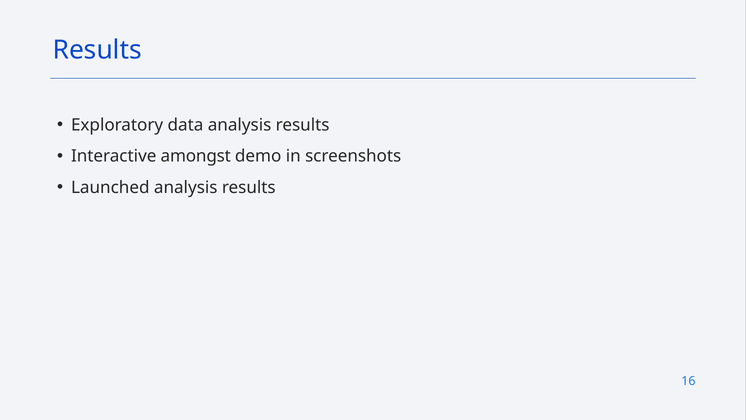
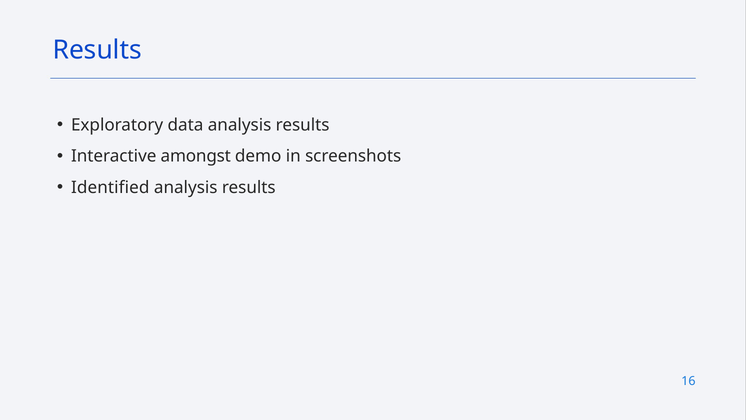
Launched: Launched -> Identified (110, 188)
